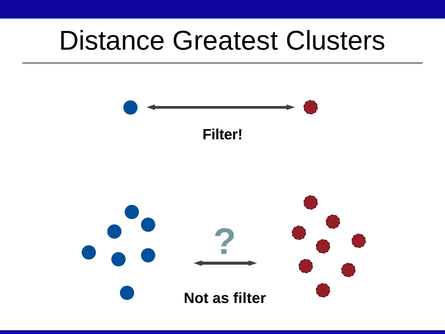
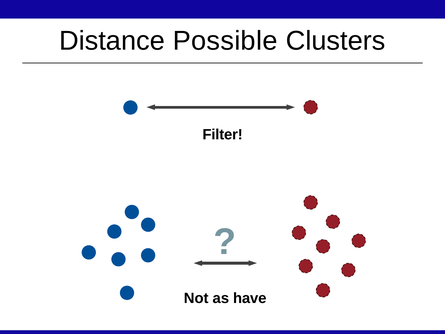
Greatest: Greatest -> Possible (225, 41)
as filter: filter -> have (250, 298)
